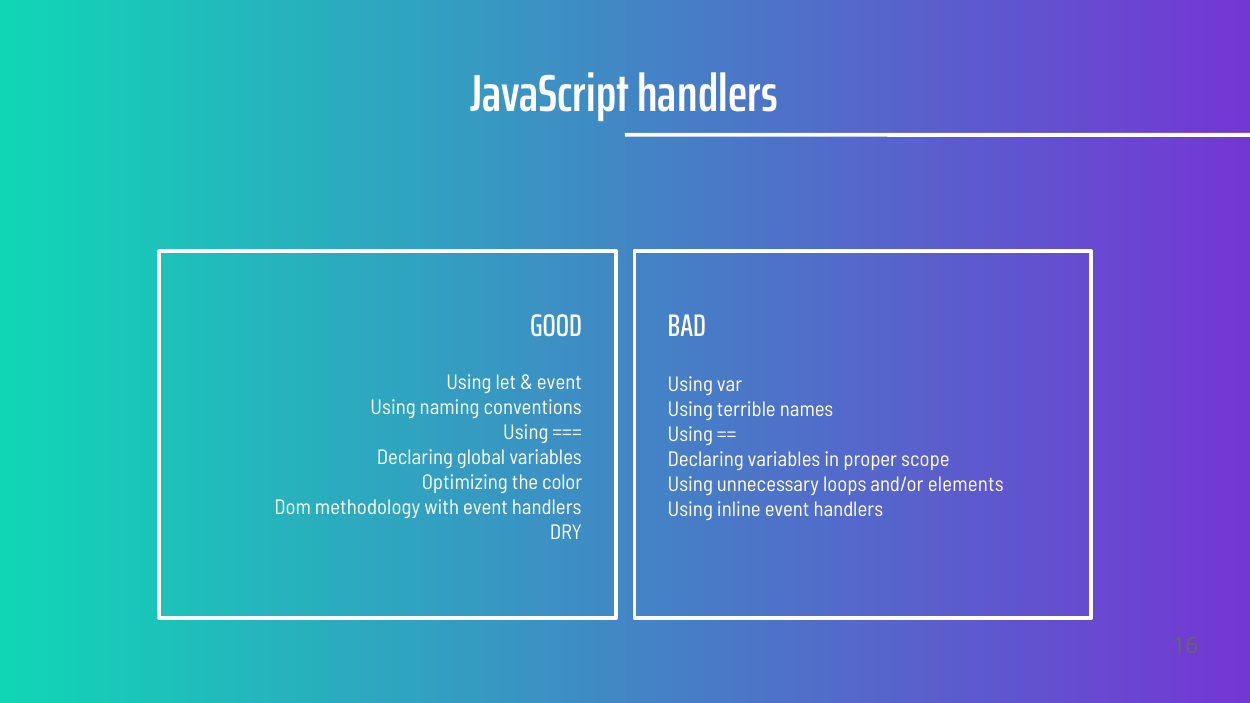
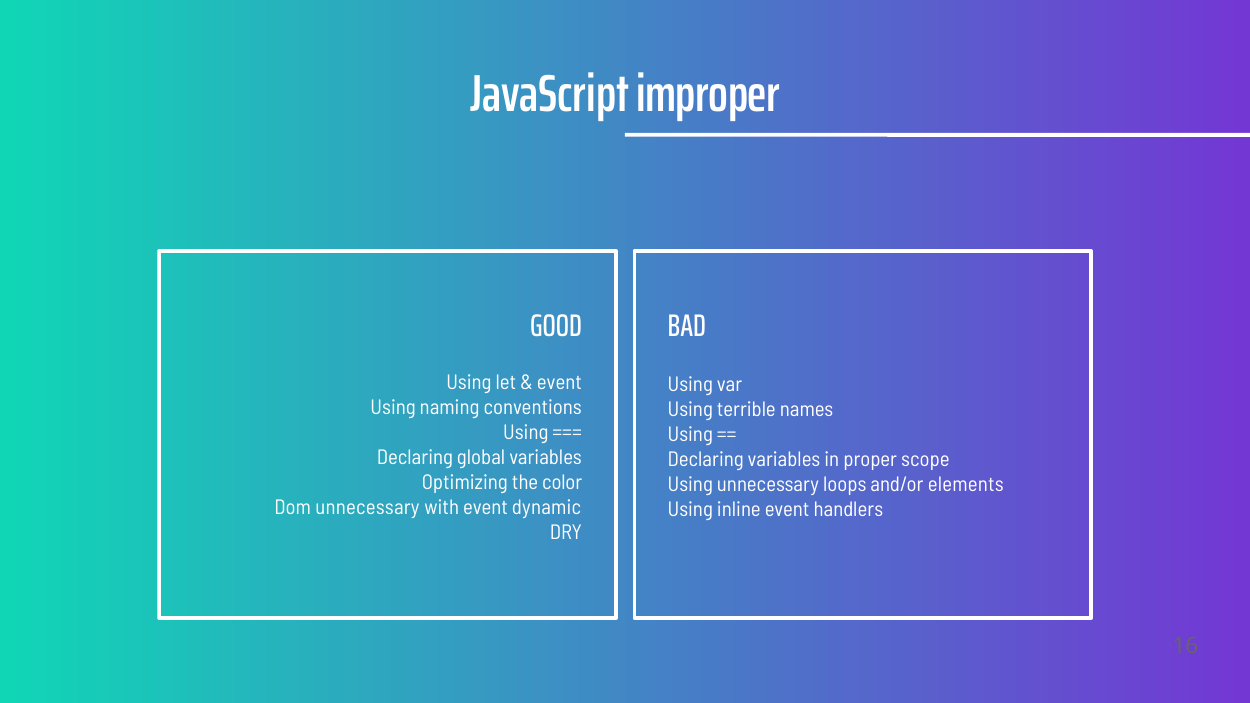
JavaScript handlers: handlers -> improper (708, 94)
Dom methodology: methodology -> unnecessary (367, 507)
with event handlers: handlers -> dynamic (547, 507)
